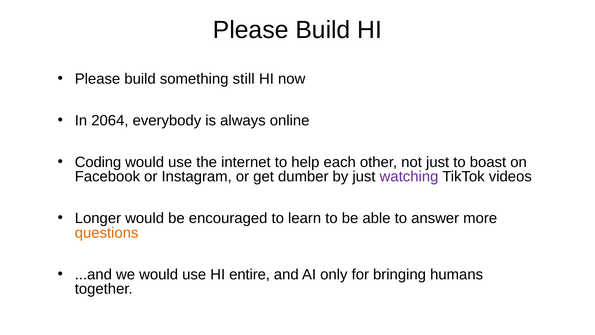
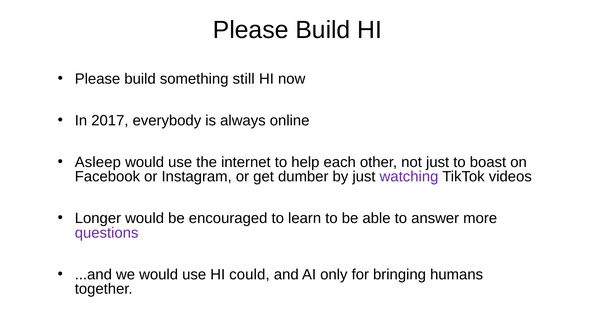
2064: 2064 -> 2017 (110, 120)
Coding: Coding -> Asleep (98, 162)
questions colour: orange -> purple (107, 233)
entire: entire -> could (249, 274)
